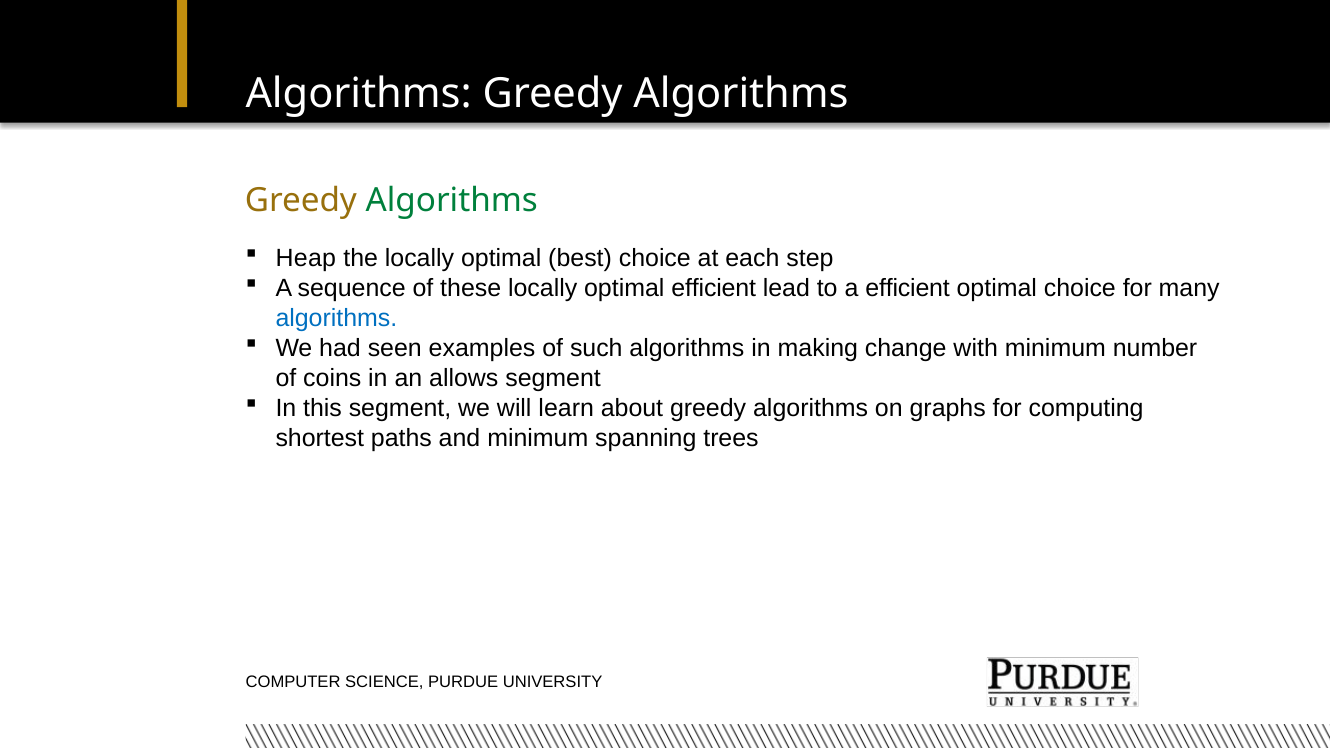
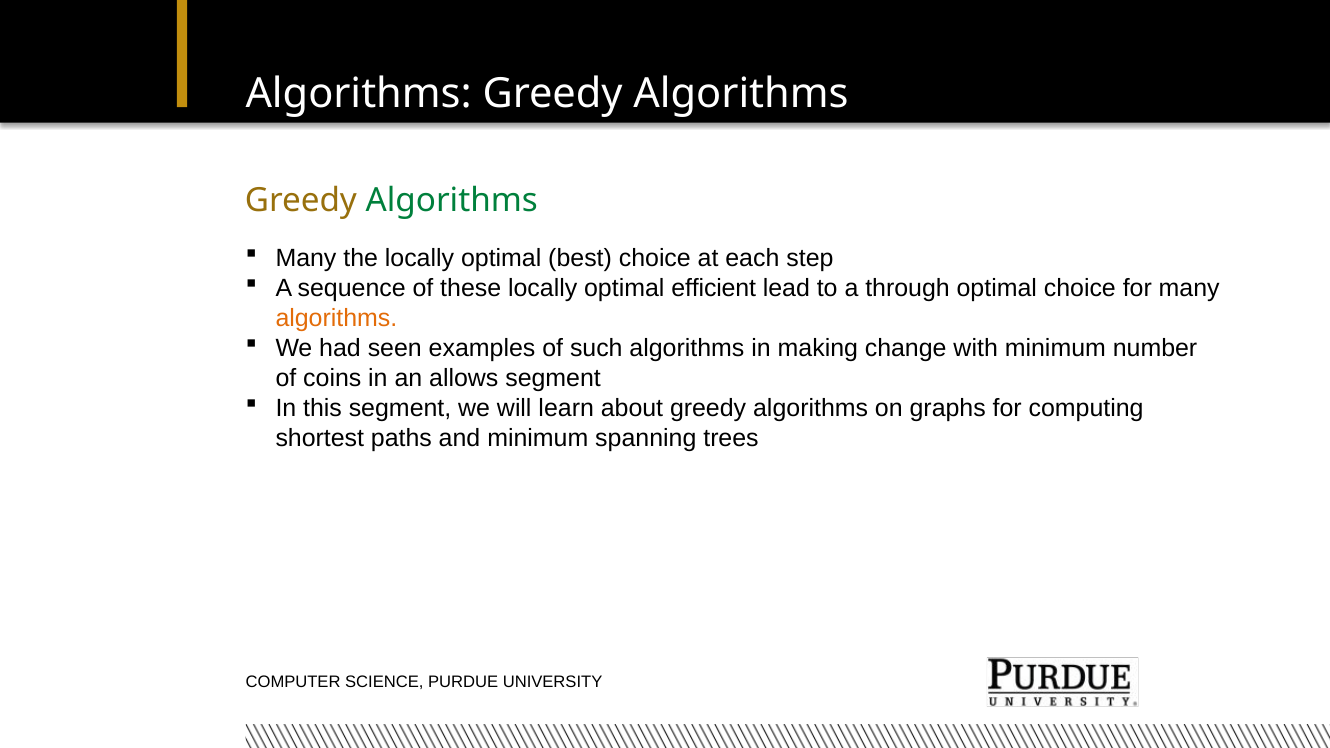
Heap: Heap -> Many (306, 259)
a efficient: efficient -> through (908, 289)
algorithms colour: blue -> orange (336, 318)
